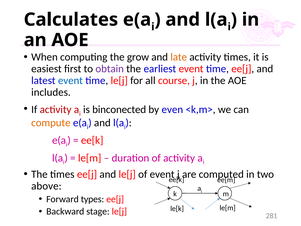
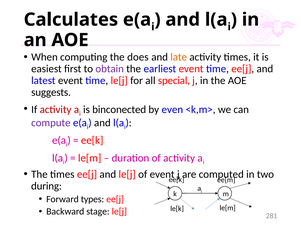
grow: grow -> does (138, 57)
event colour: blue -> black (70, 80)
course: course -> special (174, 80)
includes: includes -> suggests (51, 92)
compute colour: orange -> purple (51, 123)
above: above -> during (46, 186)
